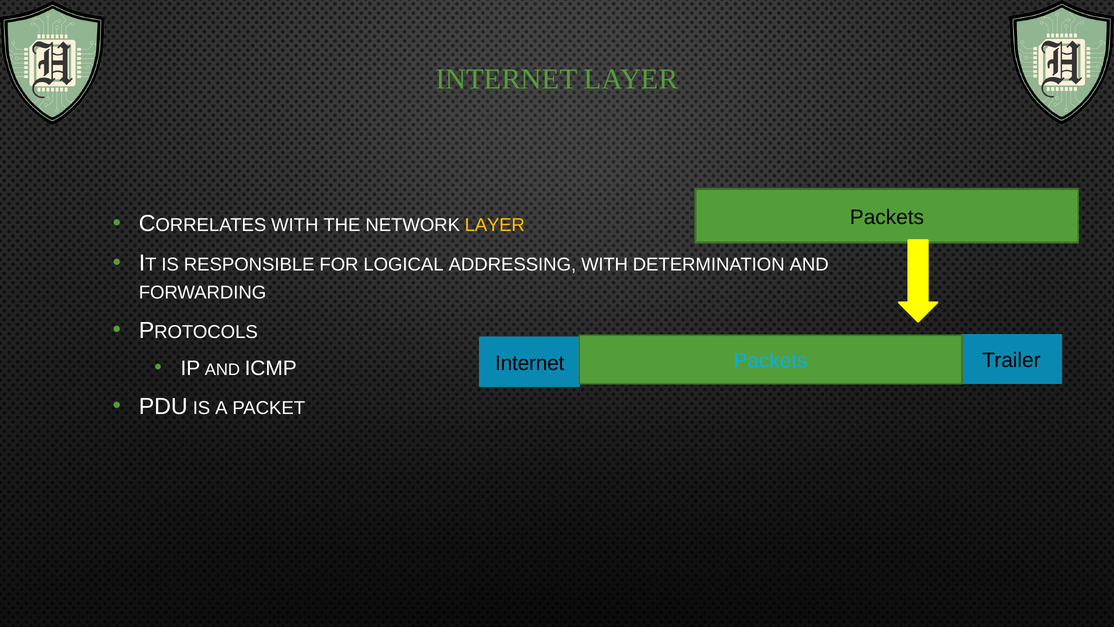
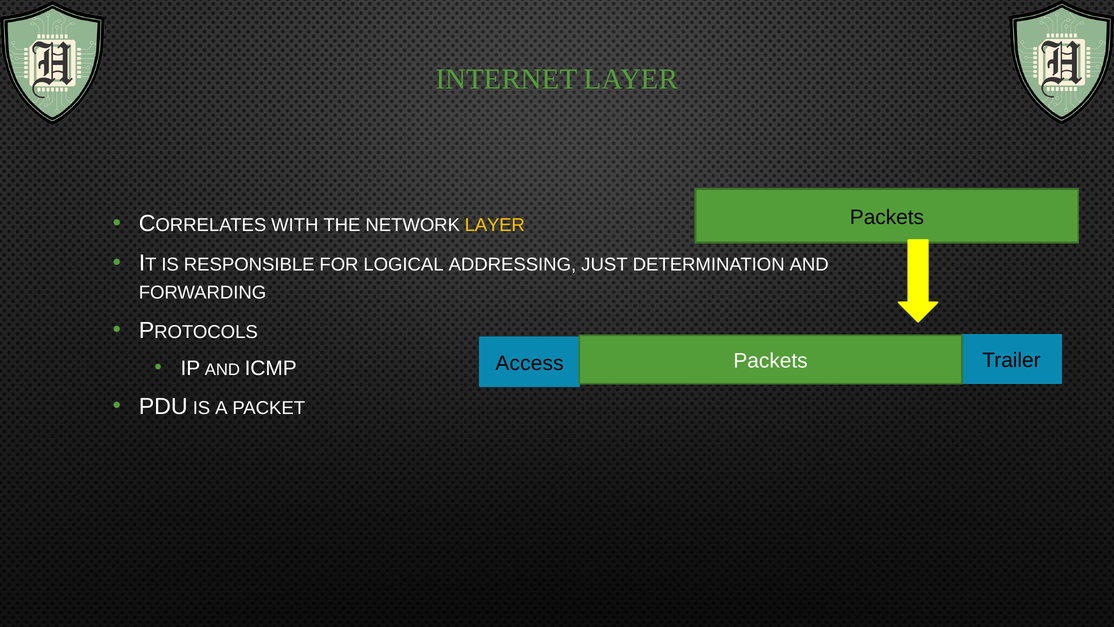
ADDRESSING WITH: WITH -> JUST (604, 265)
Packets colour: light blue -> white (771, 361)
Internet: Internet -> Access (530, 363)
